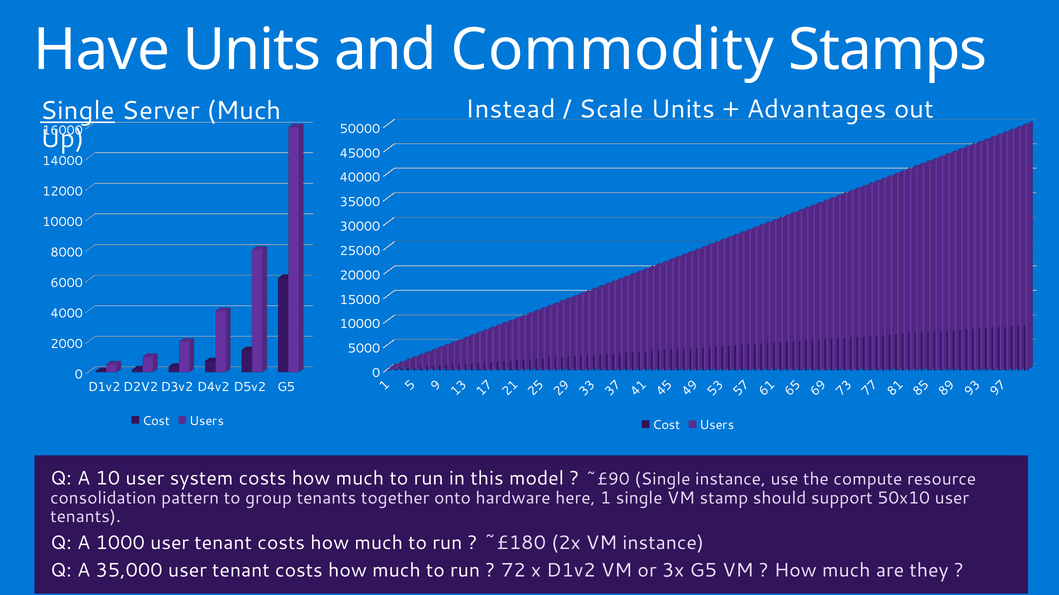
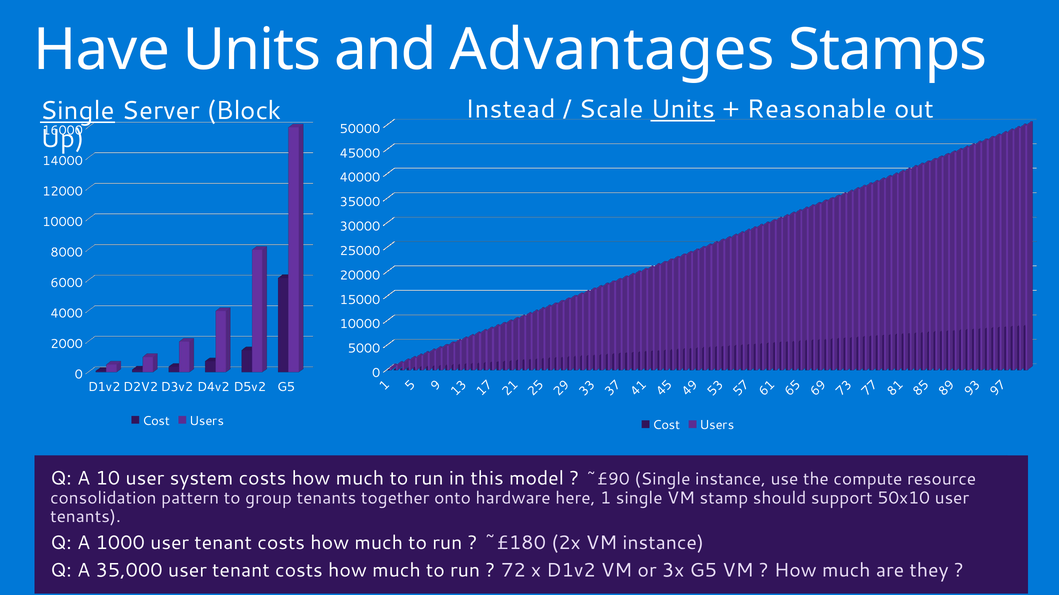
Commodity: Commodity -> Advantages (612, 50)
Units underline: none -> present (683, 109)
Advantages: Advantages -> Reasonable (817, 109)
Server Much: Much -> Block (244, 111)
